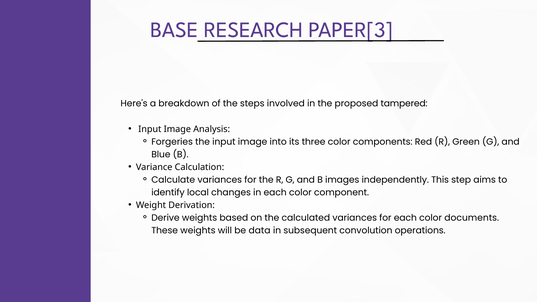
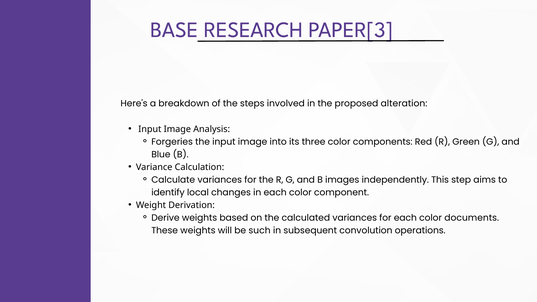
tampered: tampered -> alteration (404, 104)
data: data -> such (260, 230)
